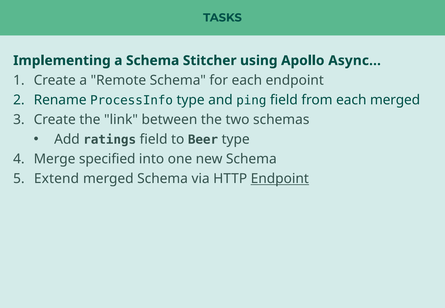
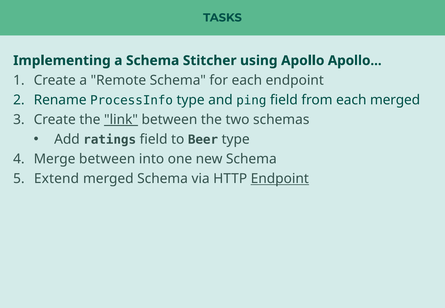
Apollo Async: Async -> Apollo (355, 61)
link underline: none -> present (121, 120)
Merge specified: specified -> between (107, 159)
